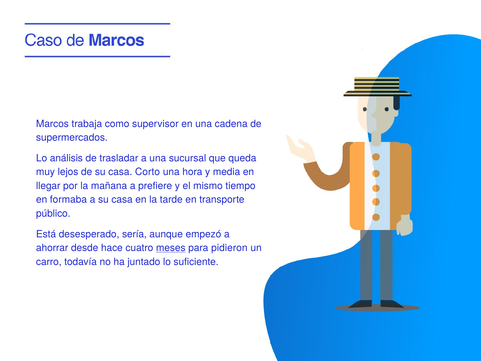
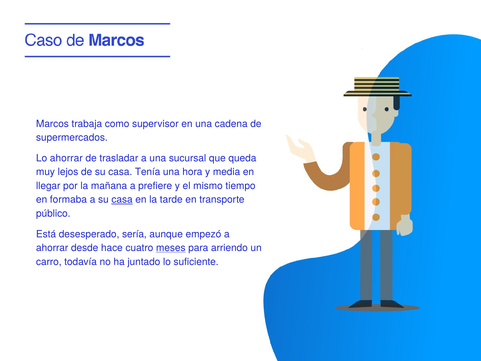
Lo análisis: análisis -> ahorrar (66, 158)
Corto: Corto -> Tenía (148, 172)
casa underline: none -> present (122, 200)
pidieron: pidieron -> arriendo (229, 248)
